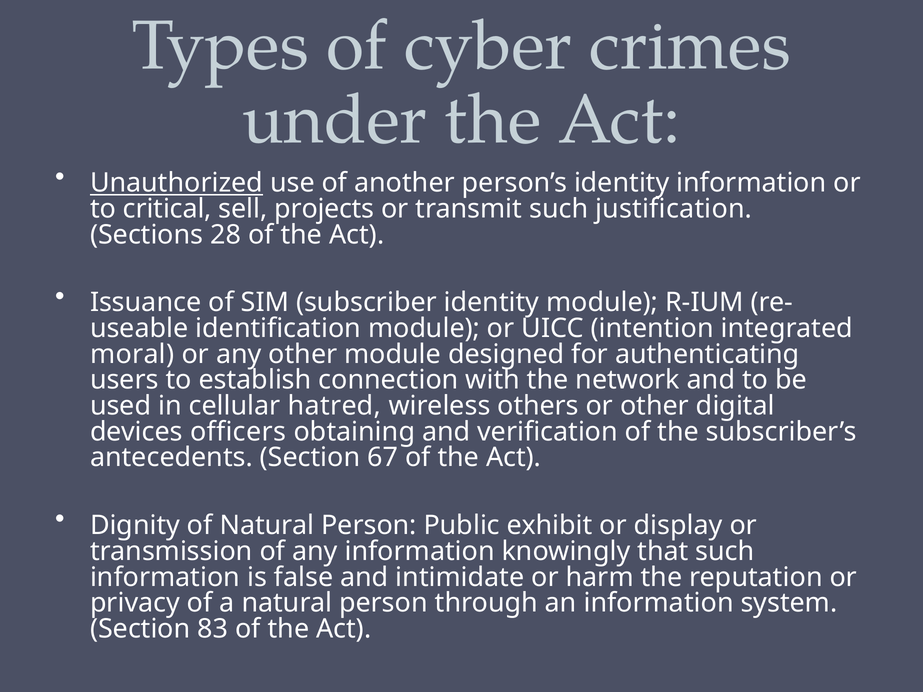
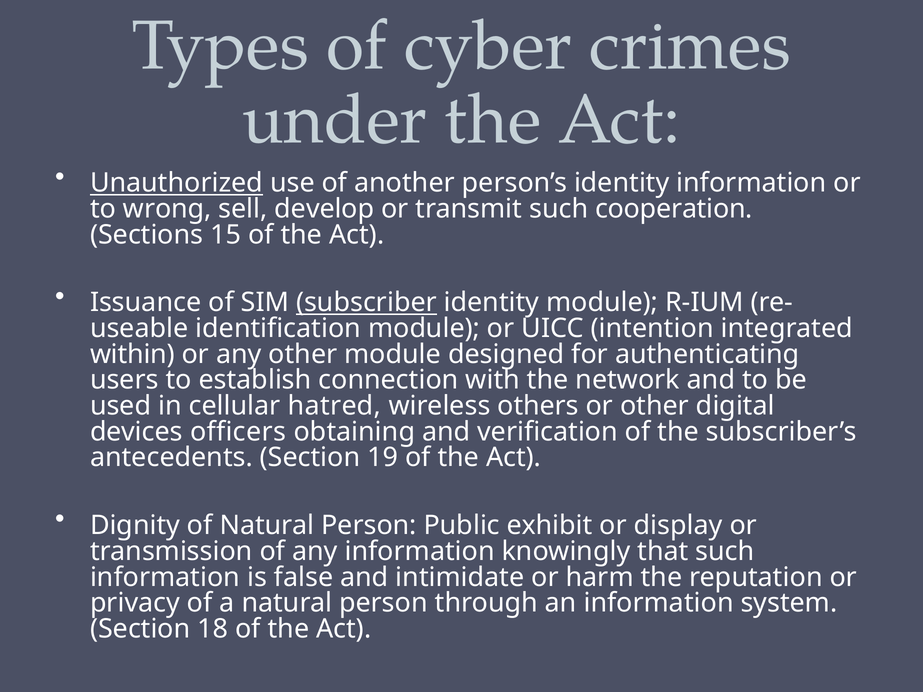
critical: critical -> wrong (167, 209)
projects: projects -> develop (324, 209)
justification: justification -> cooperation (674, 209)
28: 28 -> 15 (226, 235)
subscriber underline: none -> present (366, 303)
moral: moral -> within (132, 354)
67: 67 -> 19 (383, 458)
83: 83 -> 18 (213, 629)
